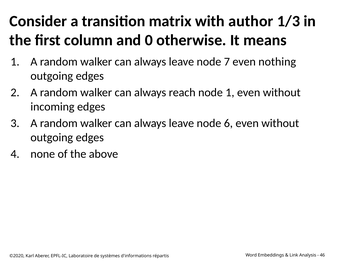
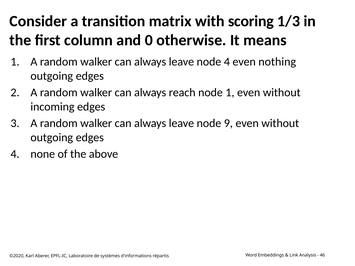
author: author -> scoring (251, 21)
node 7: 7 -> 4 (227, 62)
6: 6 -> 9 (228, 123)
